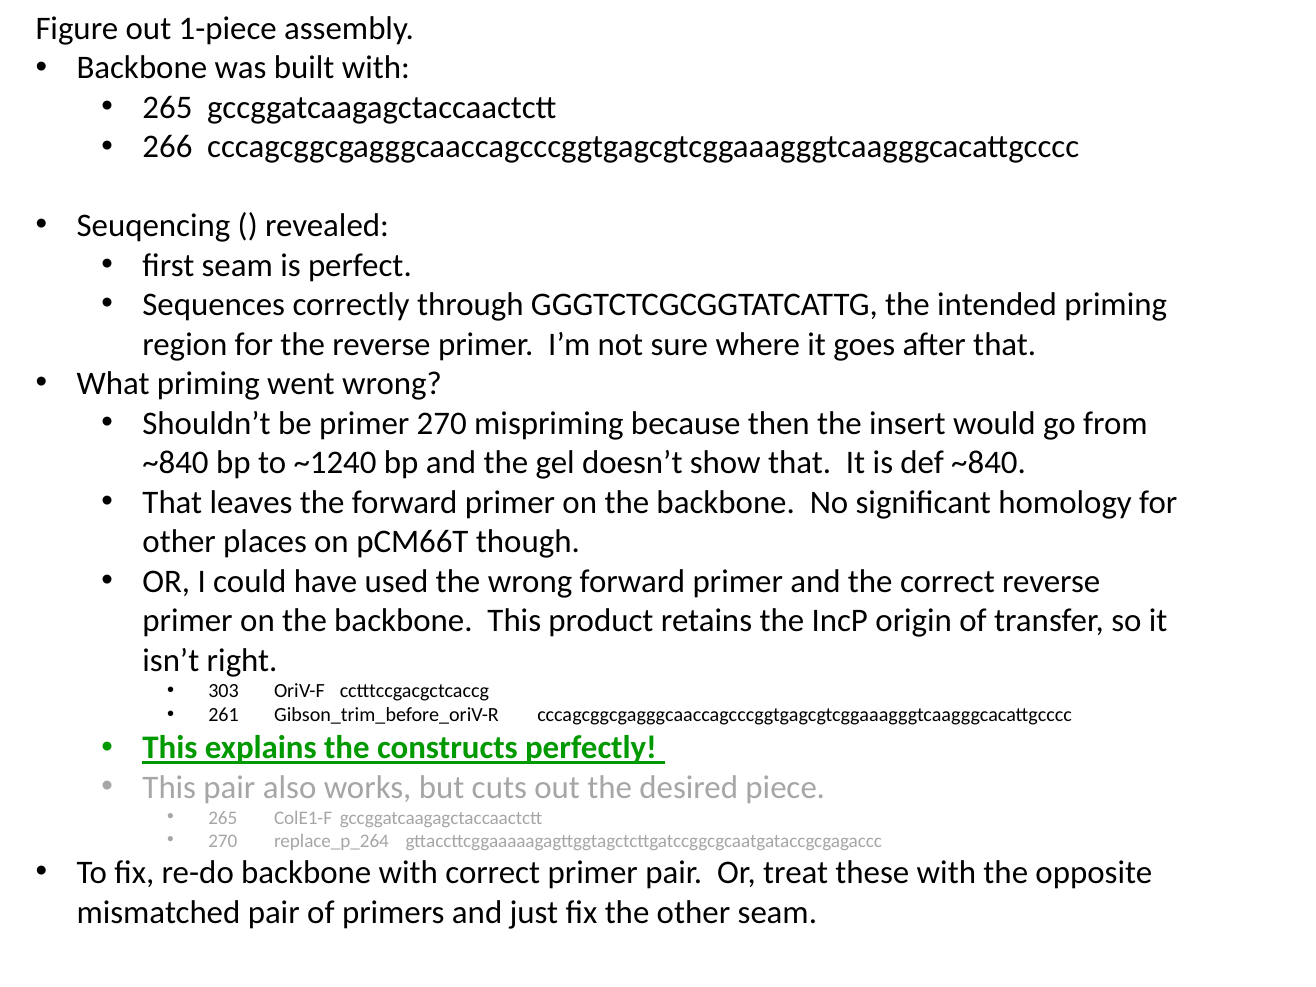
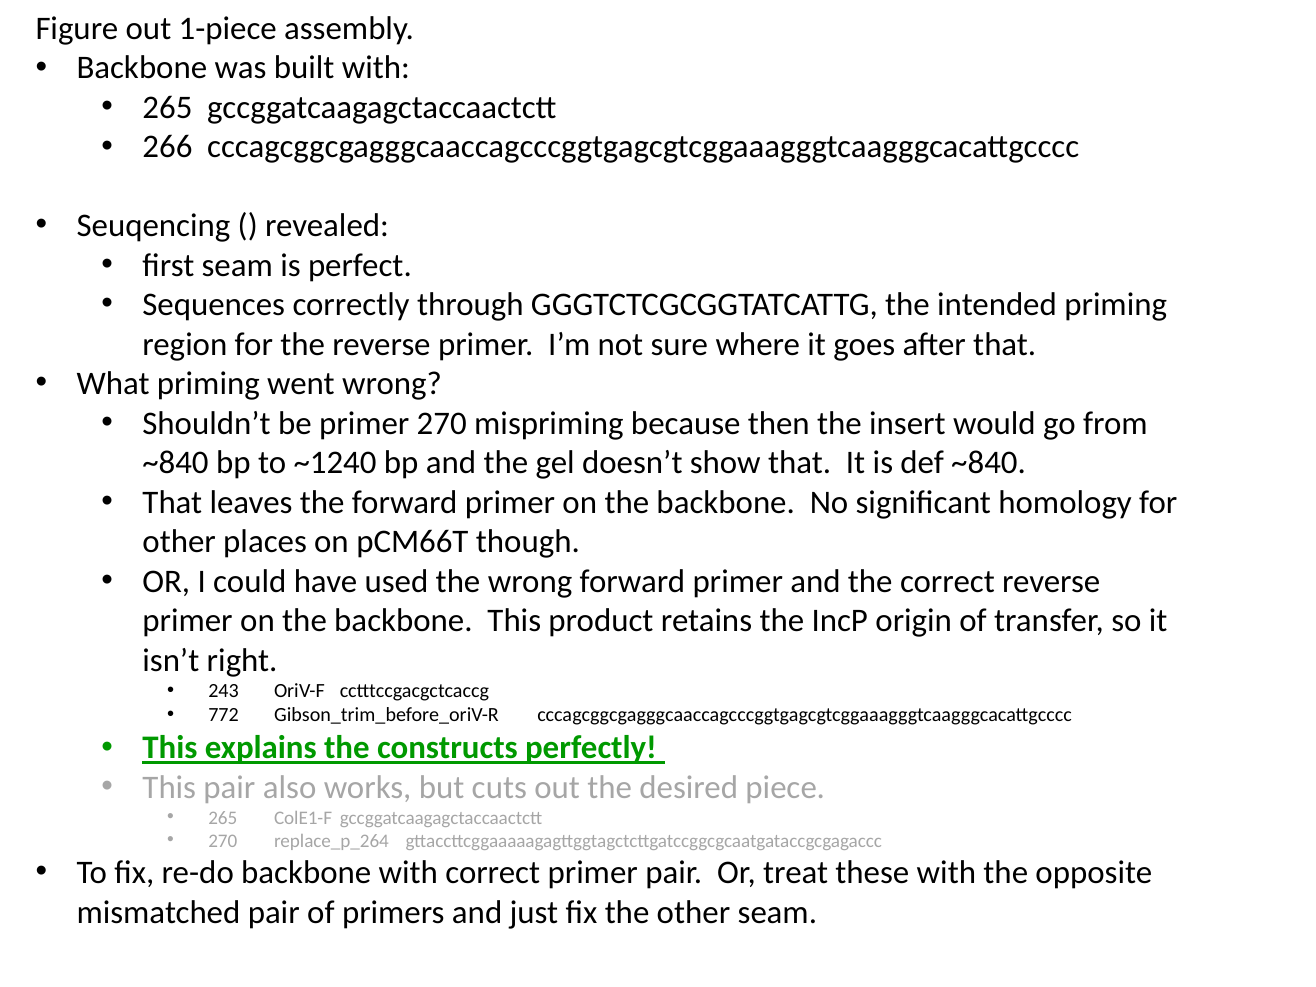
303: 303 -> 243 (224, 691)
261: 261 -> 772 (224, 715)
